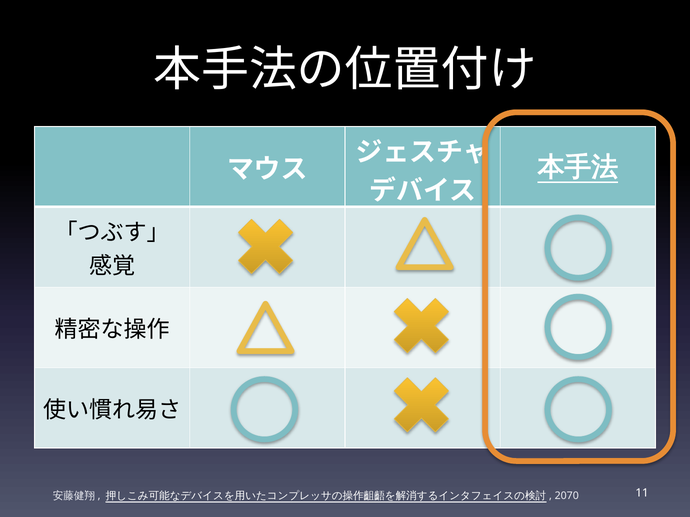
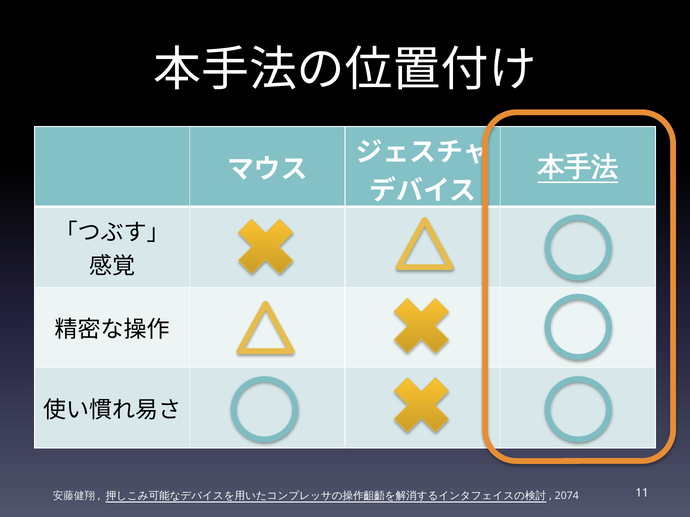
2070: 2070 -> 2074 (567, 496)
